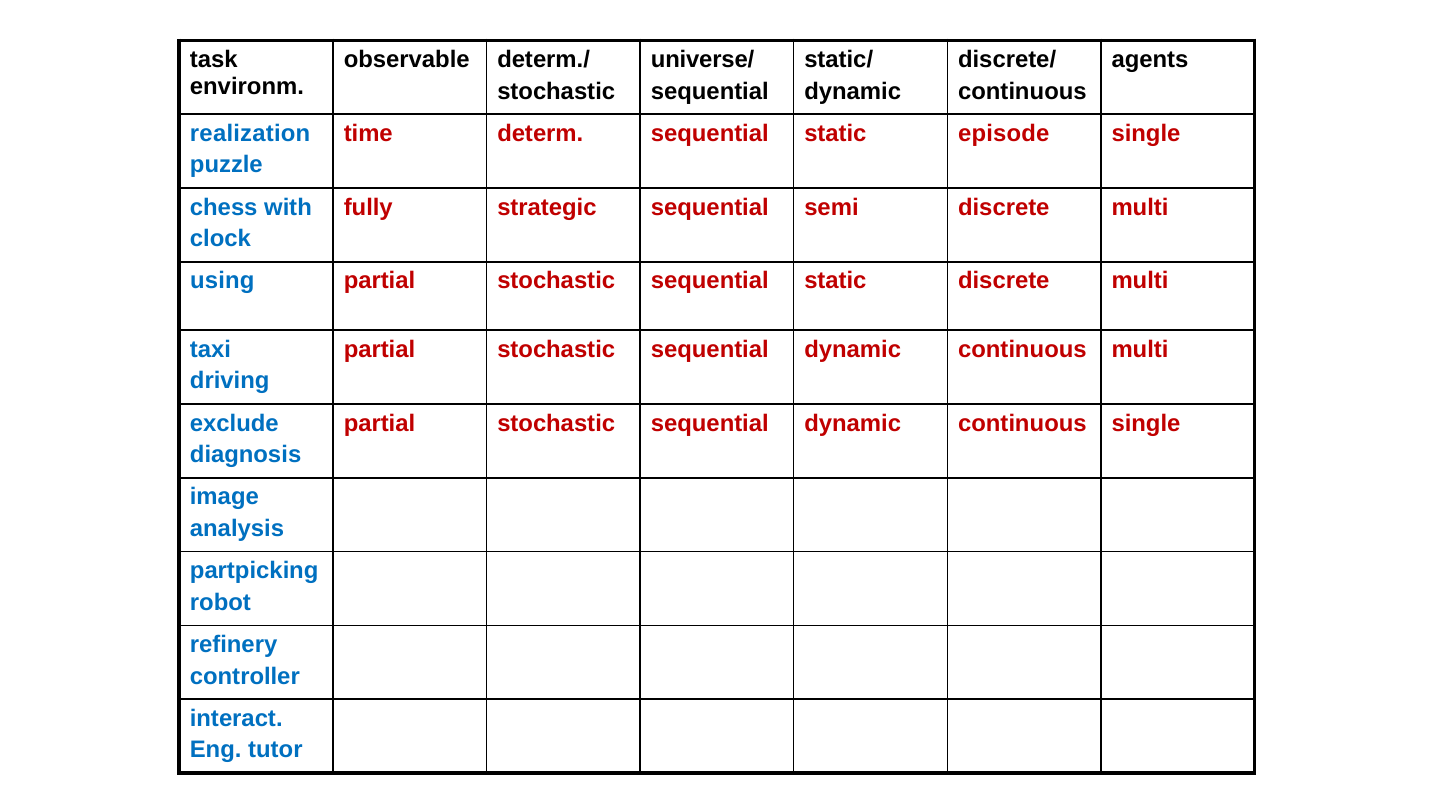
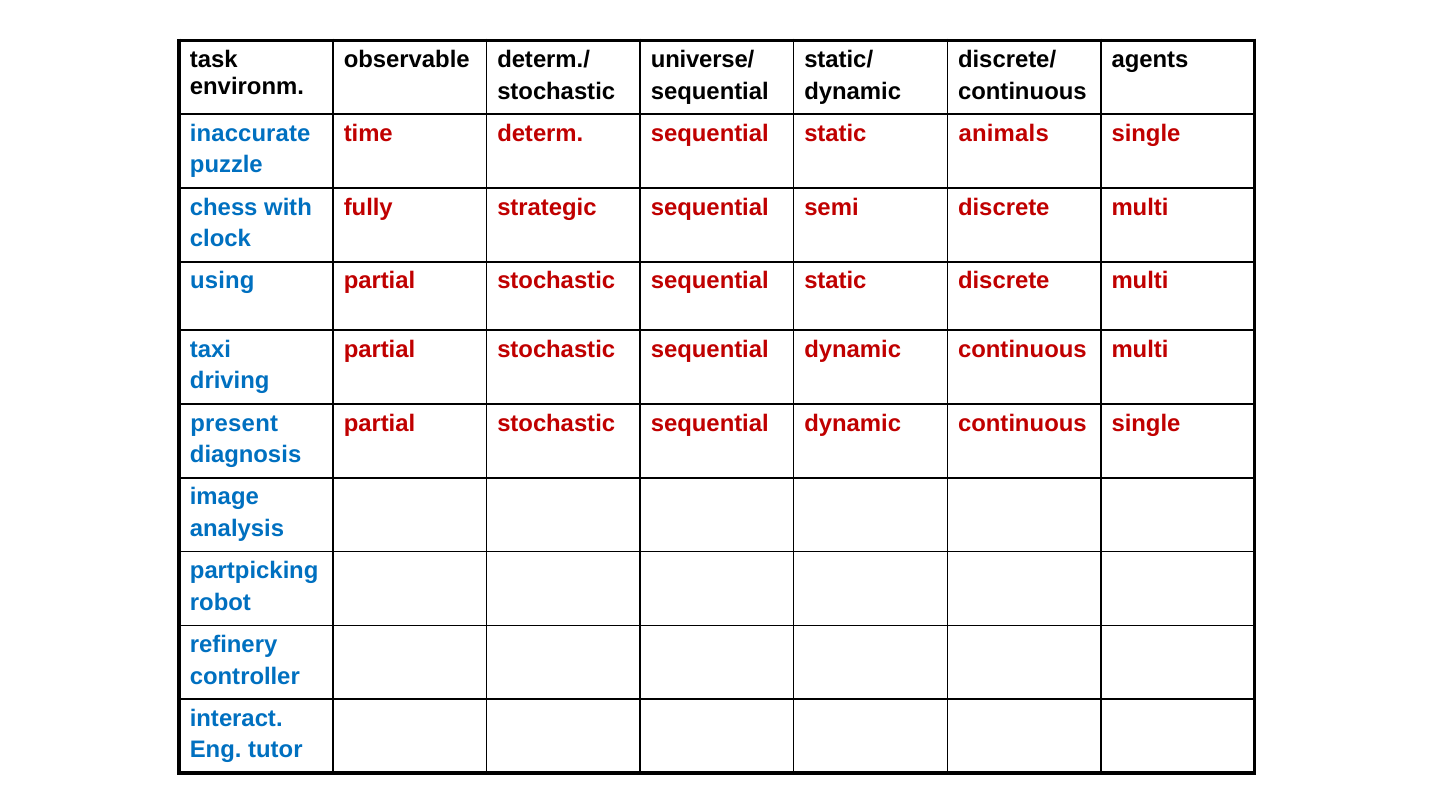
realization: realization -> inaccurate (250, 134)
episode: episode -> animals (1004, 134)
exclude: exclude -> present (234, 424)
